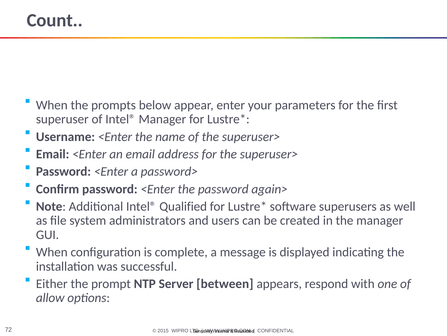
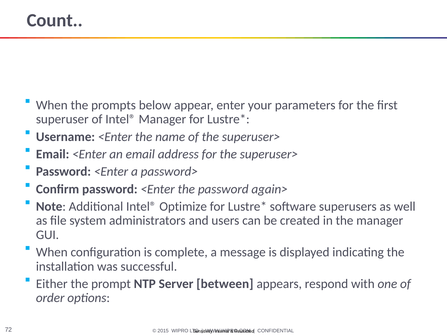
Qualified: Qualified -> Optimize (183, 206)
allow: allow -> order (50, 297)
